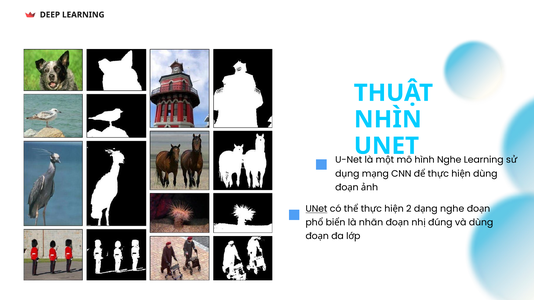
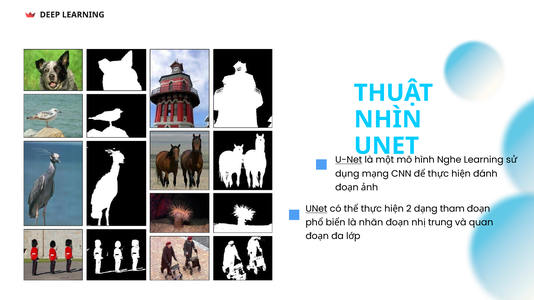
U-Net underline: none -> present (349, 160)
dùng: dùng -> đánh (485, 174)
nghe: nghe -> tham (452, 209)
đúng: đúng -> trung (440, 223)
và dùng: dùng -> quan (481, 223)
